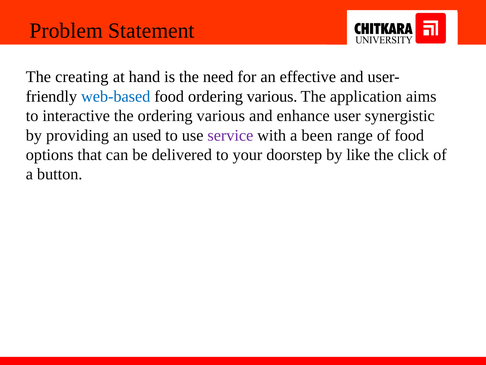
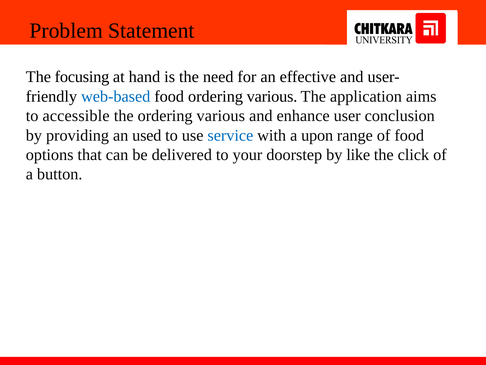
creating: creating -> focusing (82, 77)
interactive: interactive -> accessible (76, 116)
synergistic: synergistic -> conclusion (400, 116)
service colour: purple -> blue (230, 135)
been: been -> upon (317, 135)
